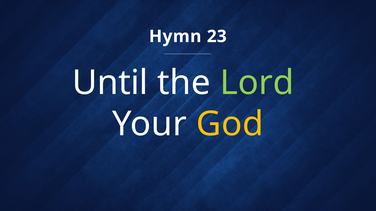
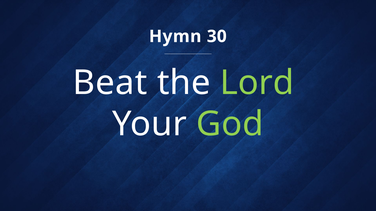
23: 23 -> 30 (217, 36)
Until: Until -> Beat (110, 83)
God colour: yellow -> light green (230, 124)
